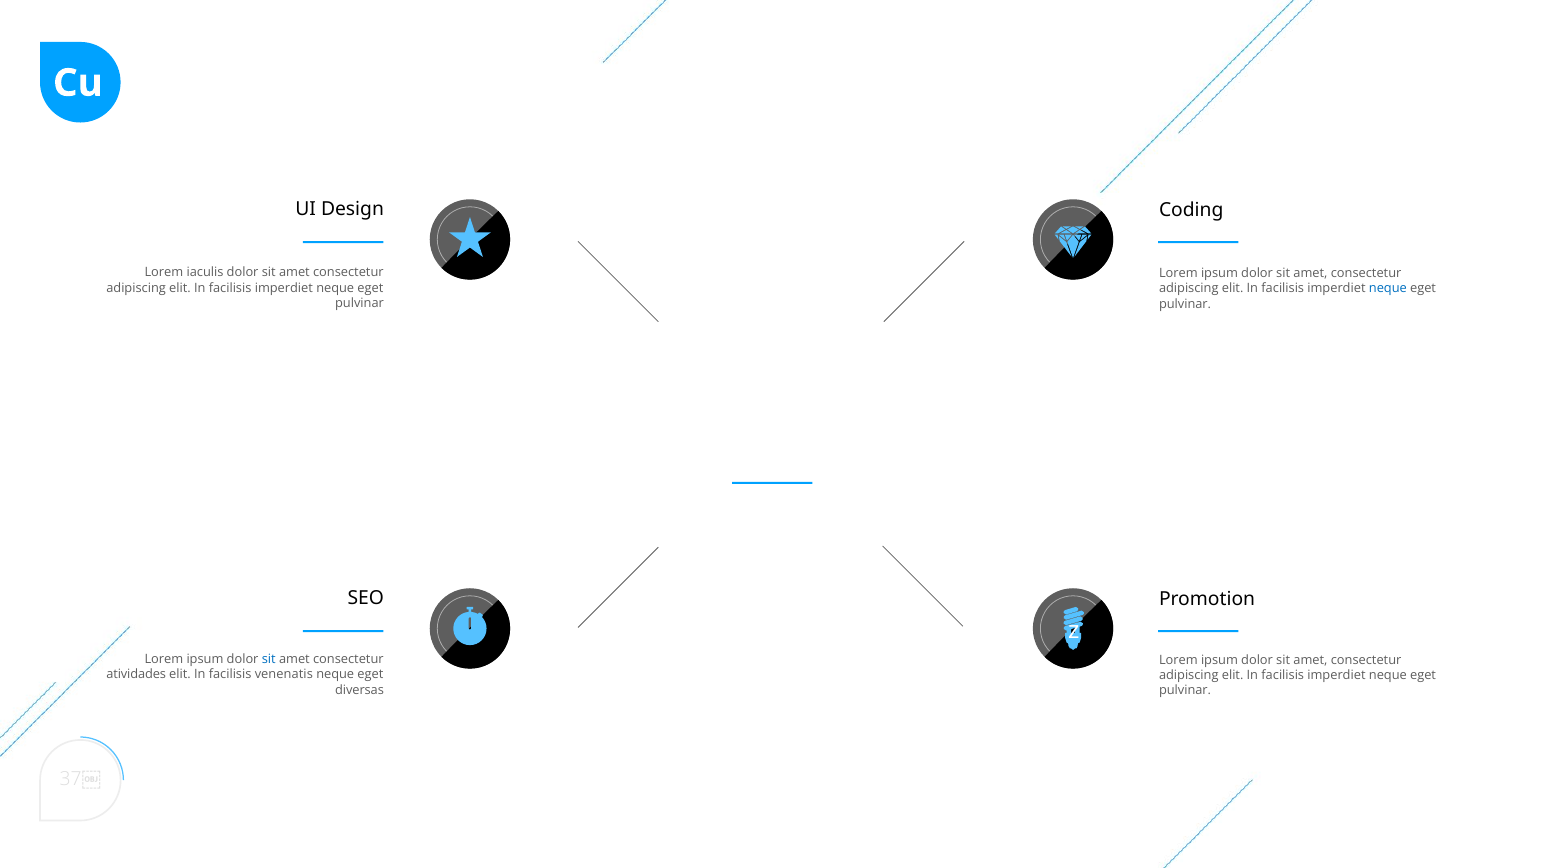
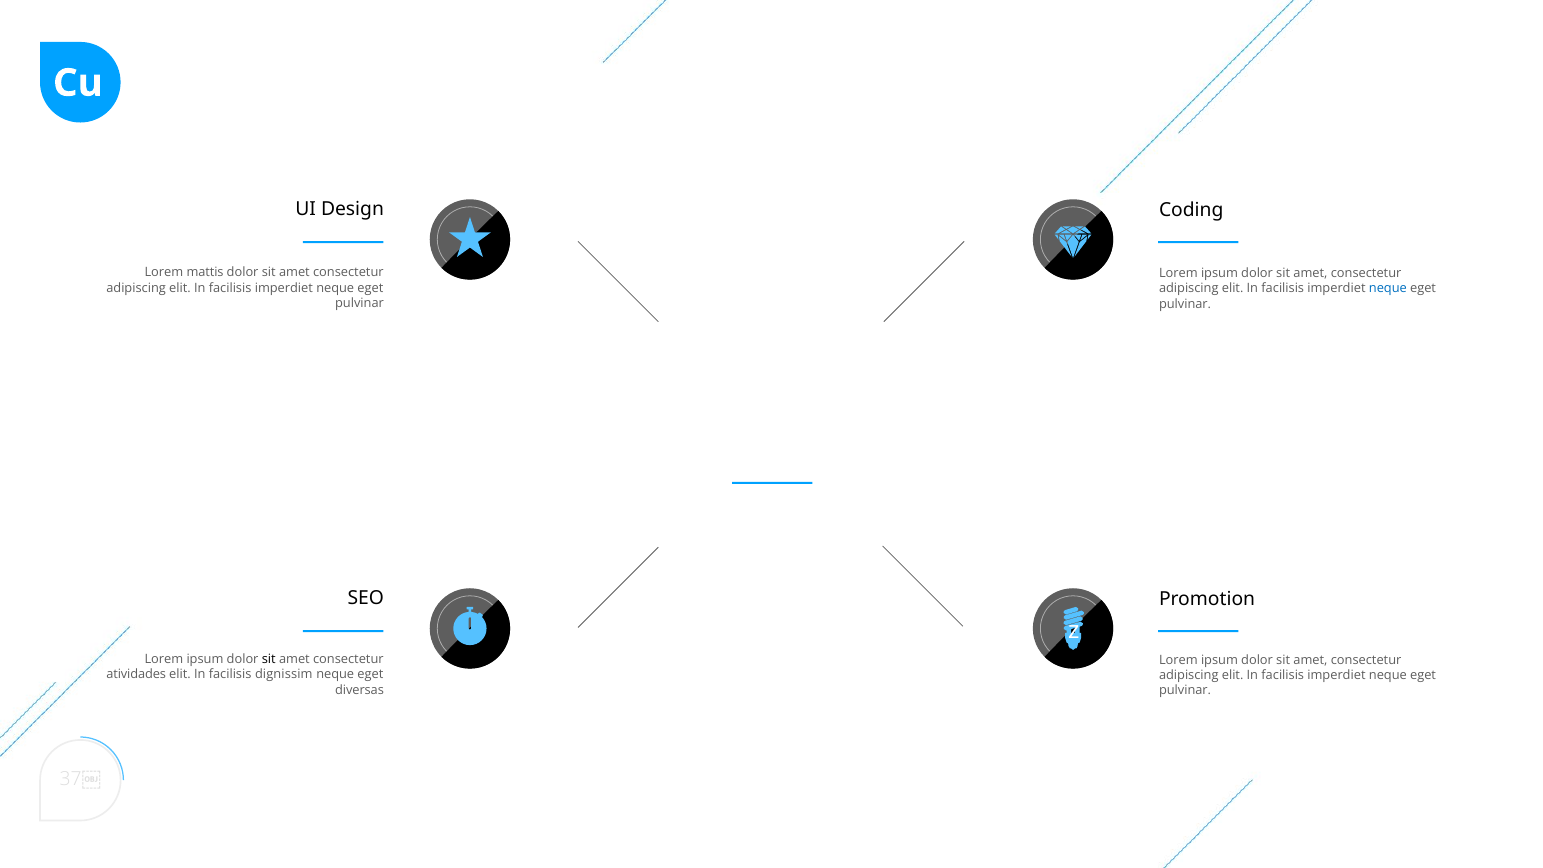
iaculis: iaculis -> mattis (205, 272)
sit colour: blue -> black (269, 659)
venenatis: venenatis -> dignissim (284, 674)
